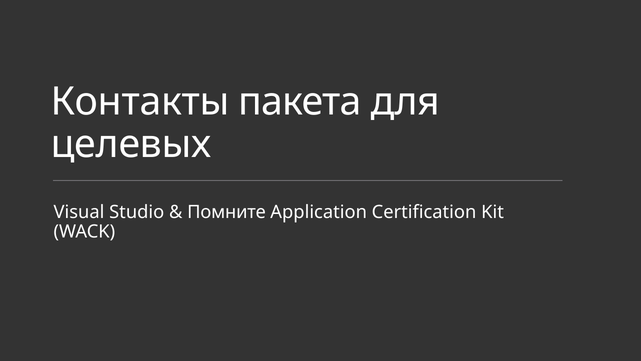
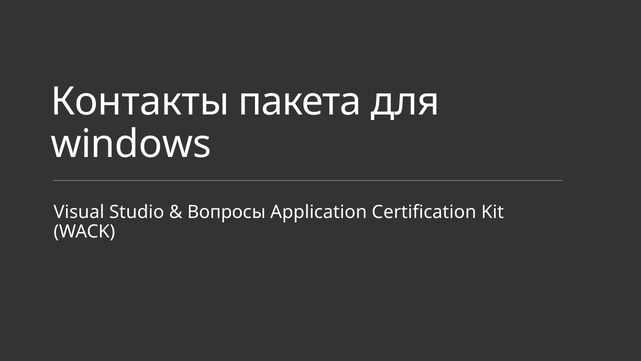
целевых: целевых -> windows (131, 144)
Помните: Помните -> Вопросы (226, 212)
